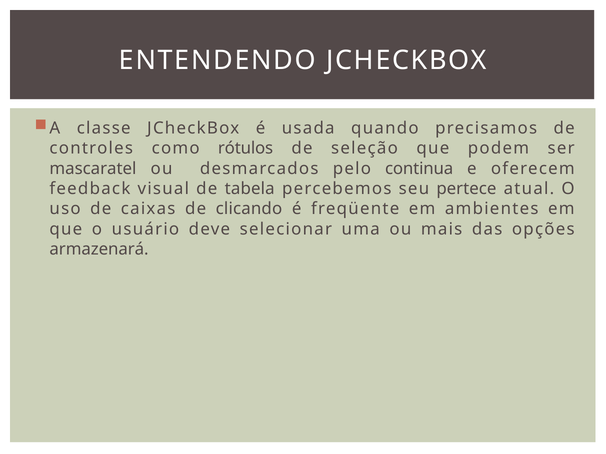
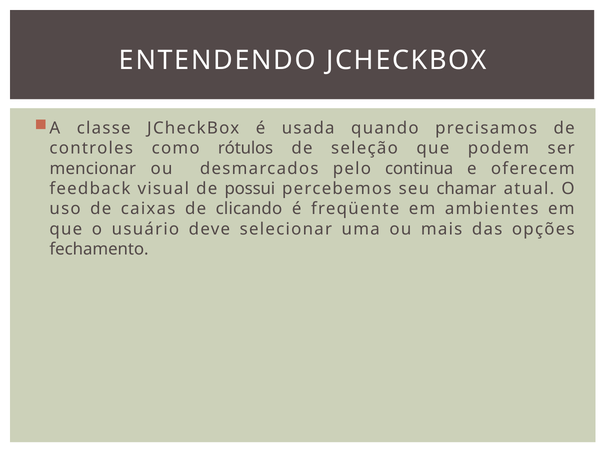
mascaratel: mascaratel -> mencionar (93, 169)
tabela: tabela -> possui (250, 189)
pertece: pertece -> chamar (466, 189)
armazenará: armazenará -> fechamento (99, 249)
